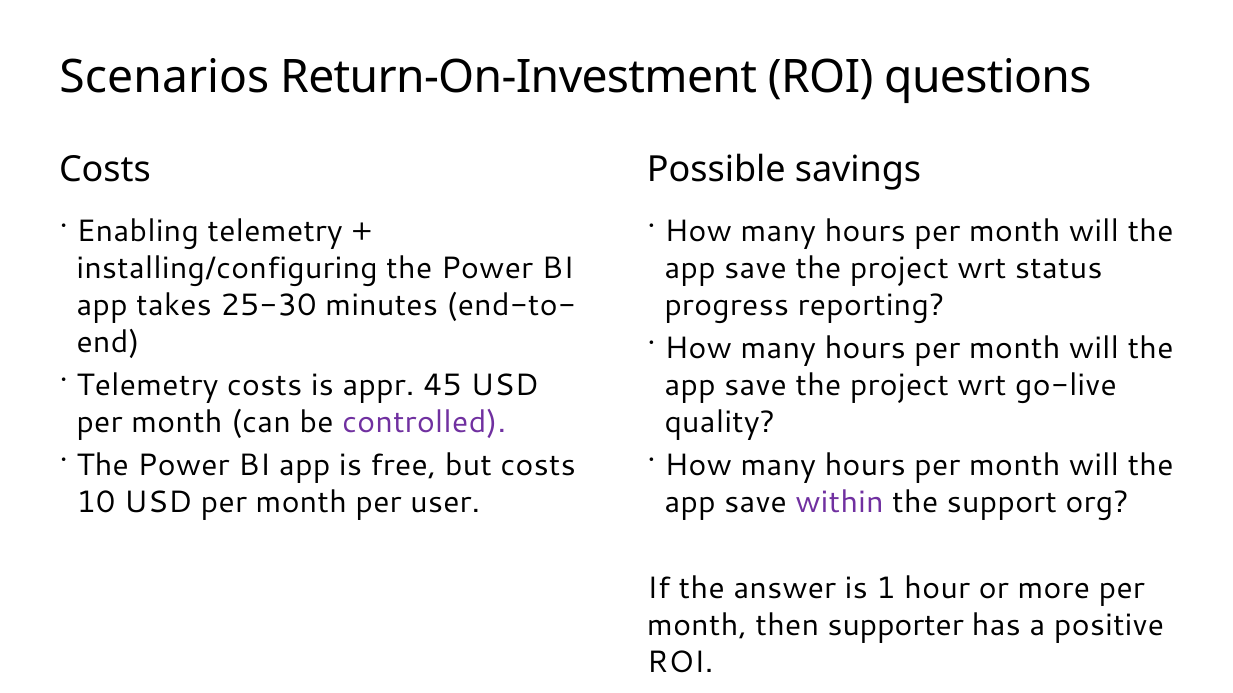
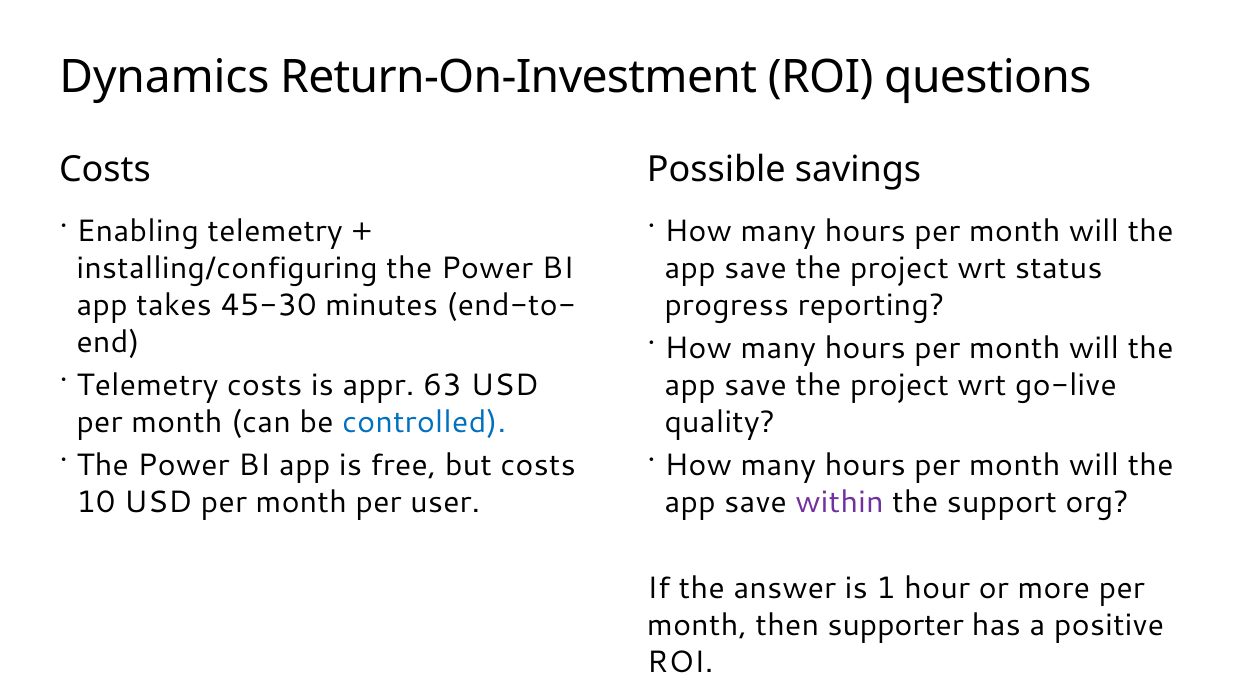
Scenarios: Scenarios -> Dynamics (165, 77)
25-30: 25-30 -> 45-30 (269, 305)
45: 45 -> 63 (442, 386)
controlled colour: purple -> blue (424, 423)
